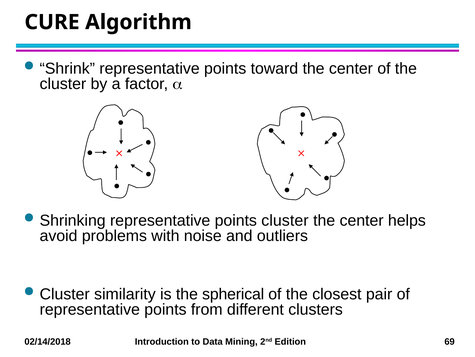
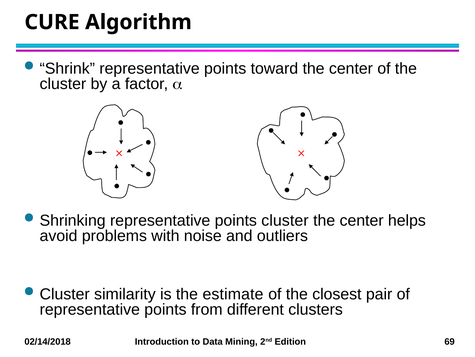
spherical: spherical -> estimate (233, 294)
